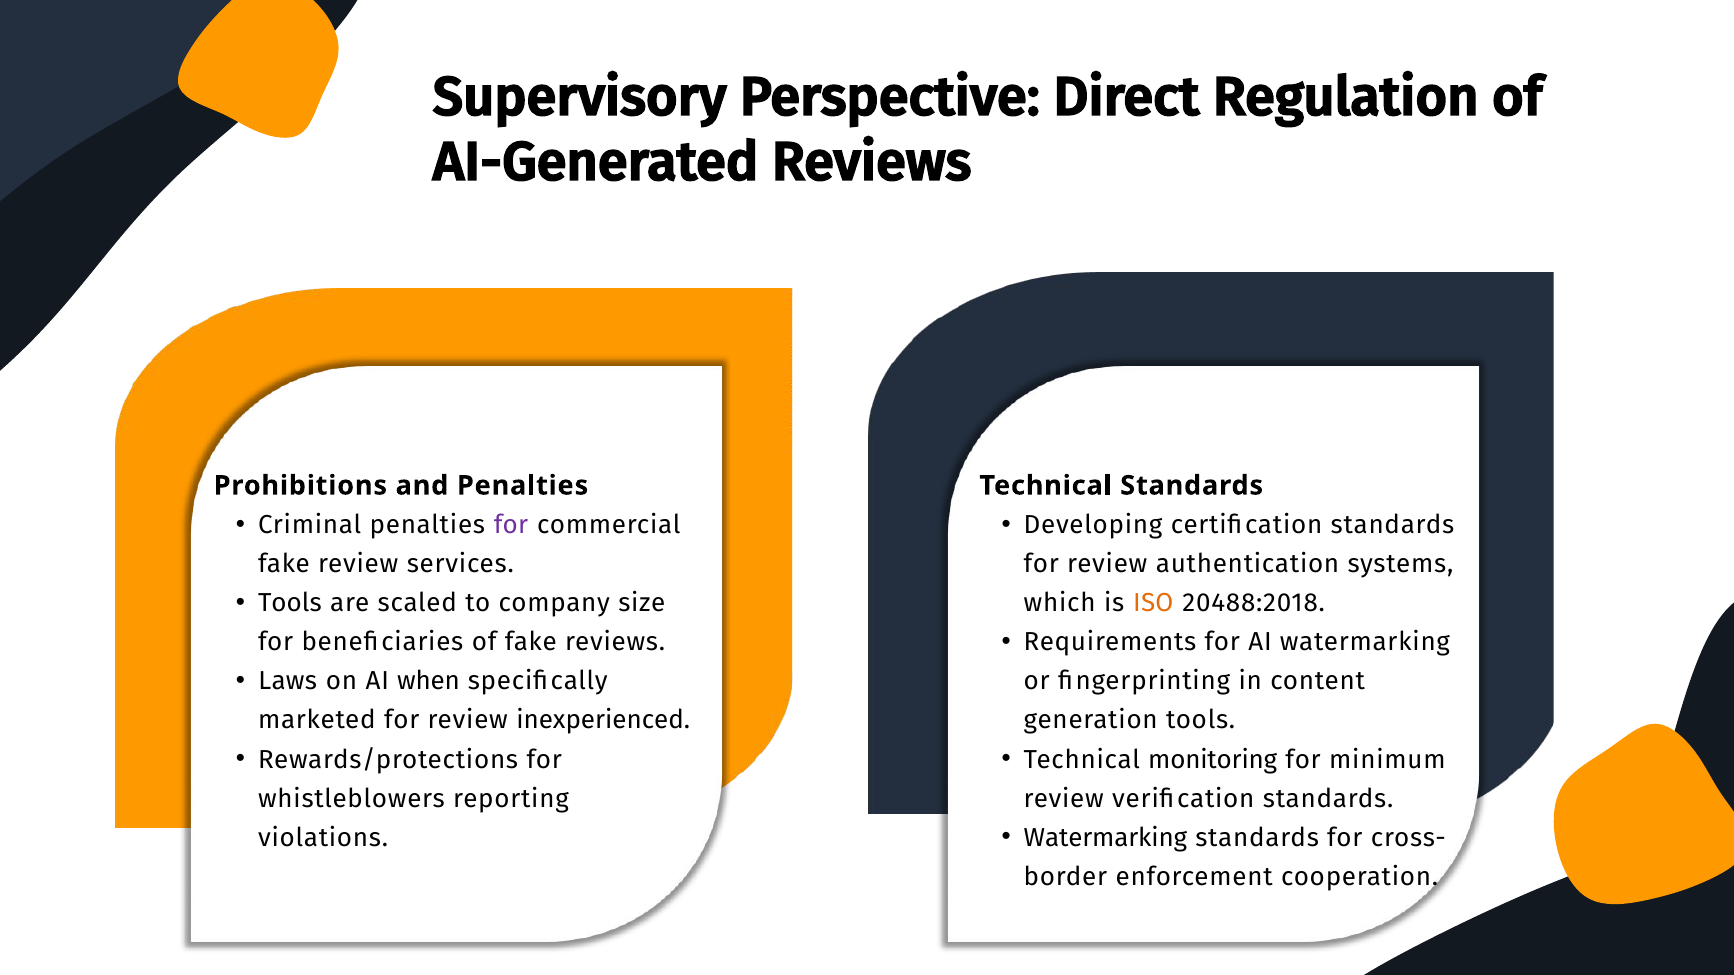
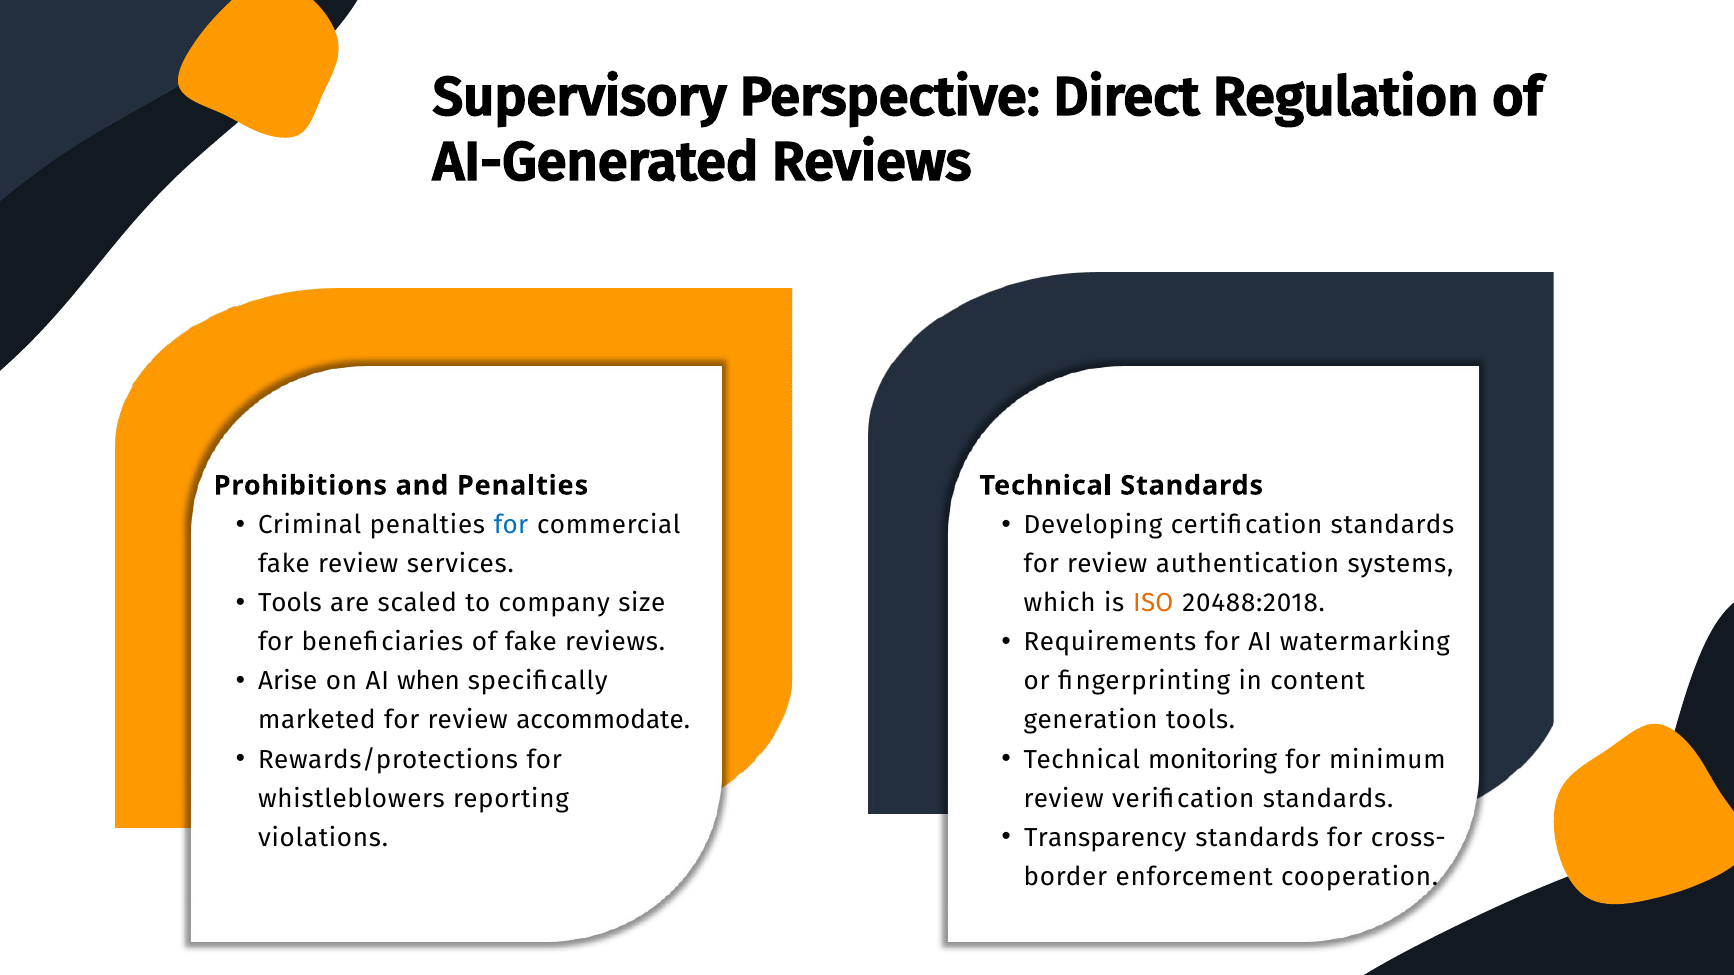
for colour: purple -> blue (511, 525)
Laws: Laws -> Arise (288, 682)
inexperienced: inexperienced -> accommodate (603, 721)
Watermarking: Watermarking -> Transparency (1105, 838)
